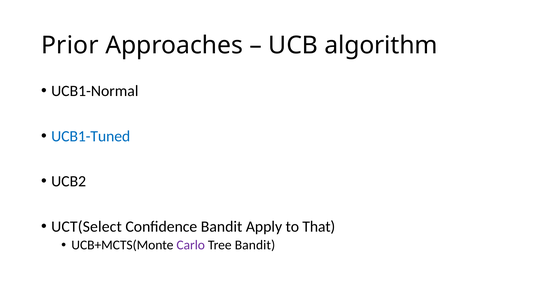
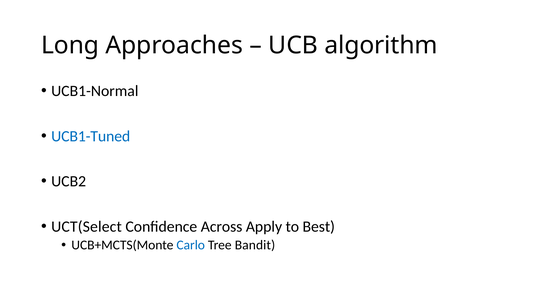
Prior: Prior -> Long (70, 45)
Confidence Bandit: Bandit -> Across (222, 227)
That: That -> Best (319, 227)
Carlo colour: purple -> blue (191, 245)
